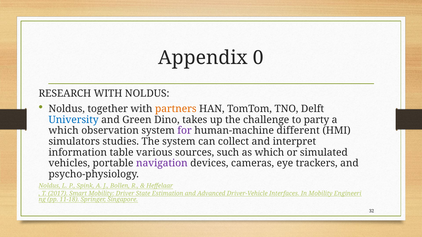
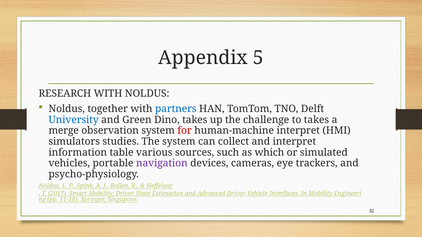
0: 0 -> 5 (258, 58)
partners colour: orange -> blue (176, 109)
to party: party -> takes (316, 120)
which: which -> merge (64, 131)
for colour: purple -> red (185, 131)
human-machine different: different -> interpret (298, 131)
